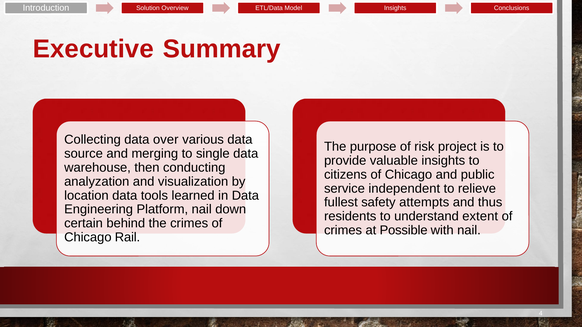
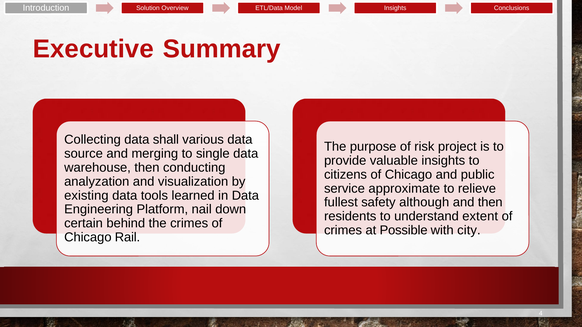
over: over -> shall (166, 140)
independent: independent -> approximate (404, 189)
location: location -> existing (86, 196)
attempts: attempts -> although (424, 203)
and thus: thus -> then (490, 203)
with nail: nail -> city (469, 231)
